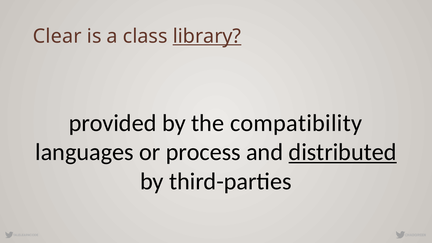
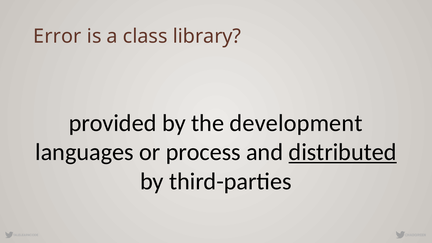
Clear: Clear -> Error (57, 36)
library underline: present -> none (207, 36)
compatibility: compatibility -> development (296, 123)
